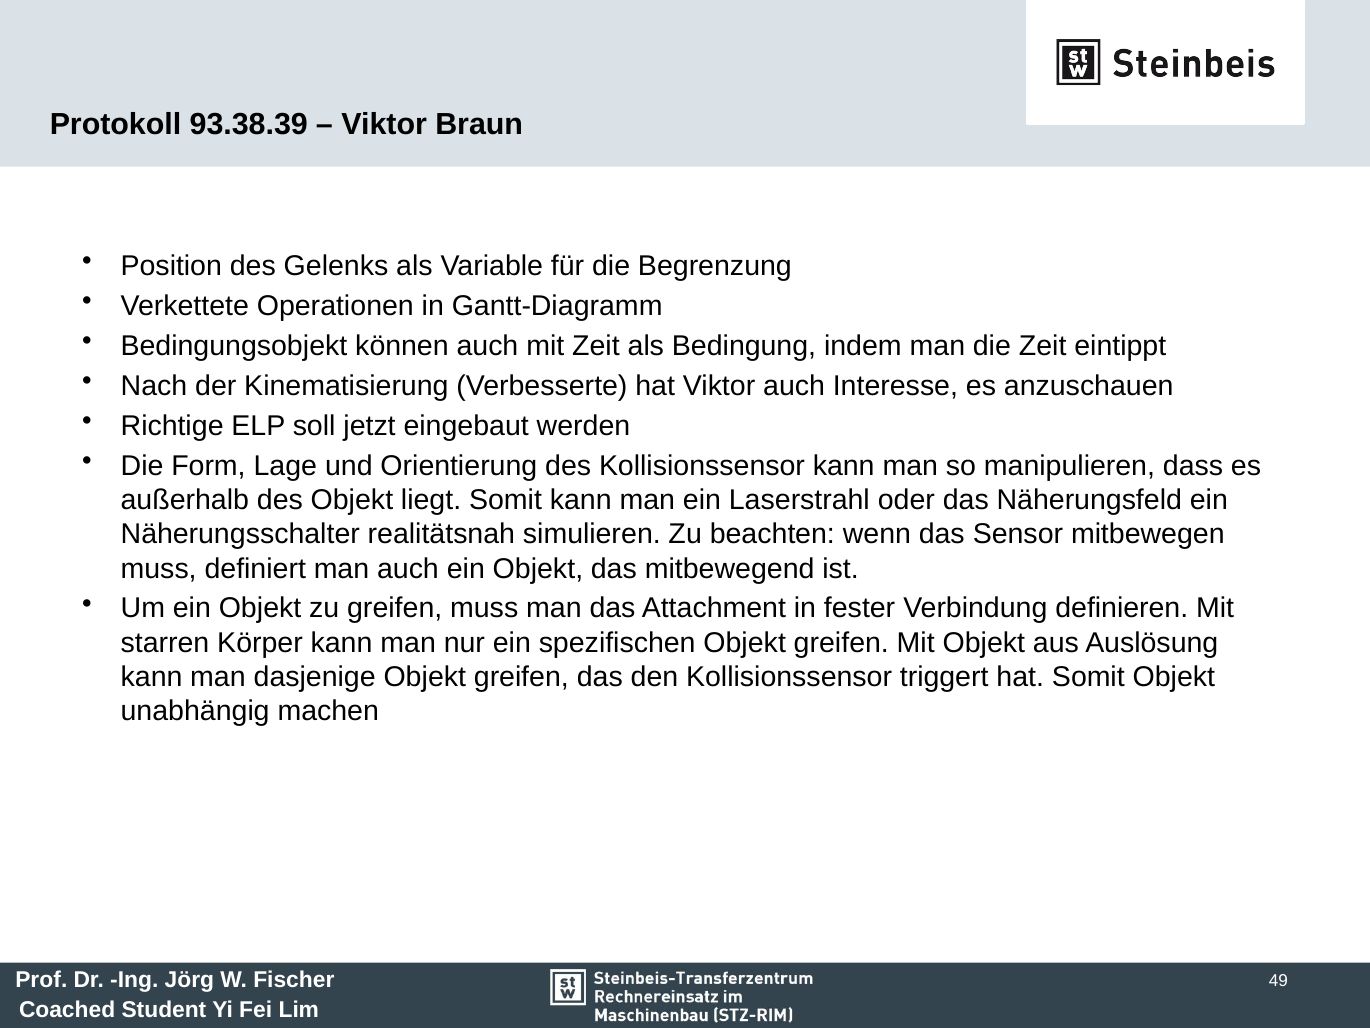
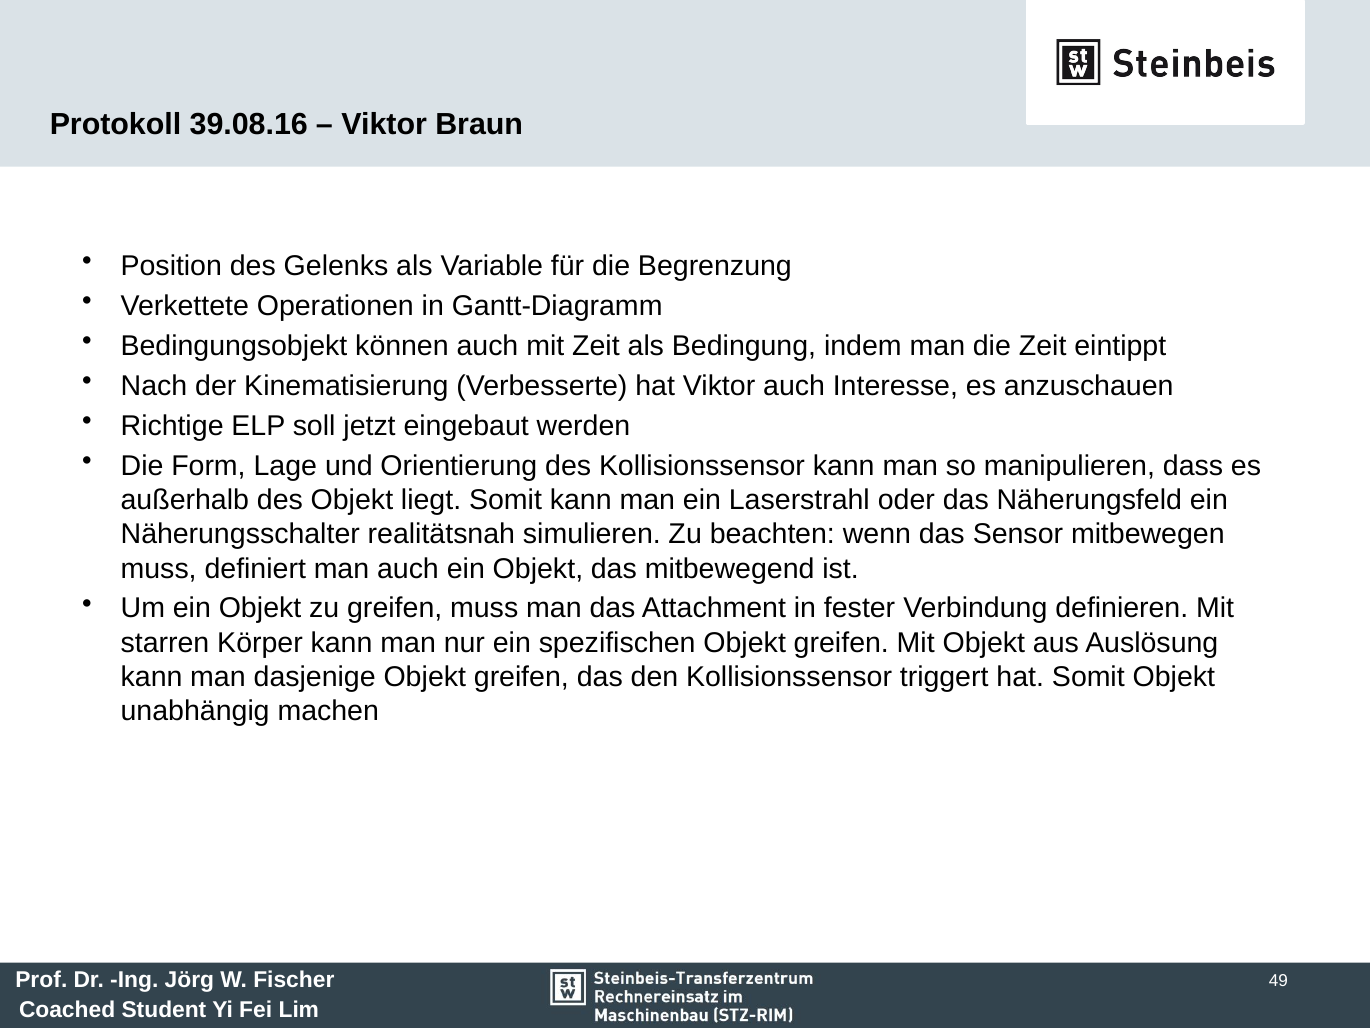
93.38.39: 93.38.39 -> 39.08.16 (249, 124)
